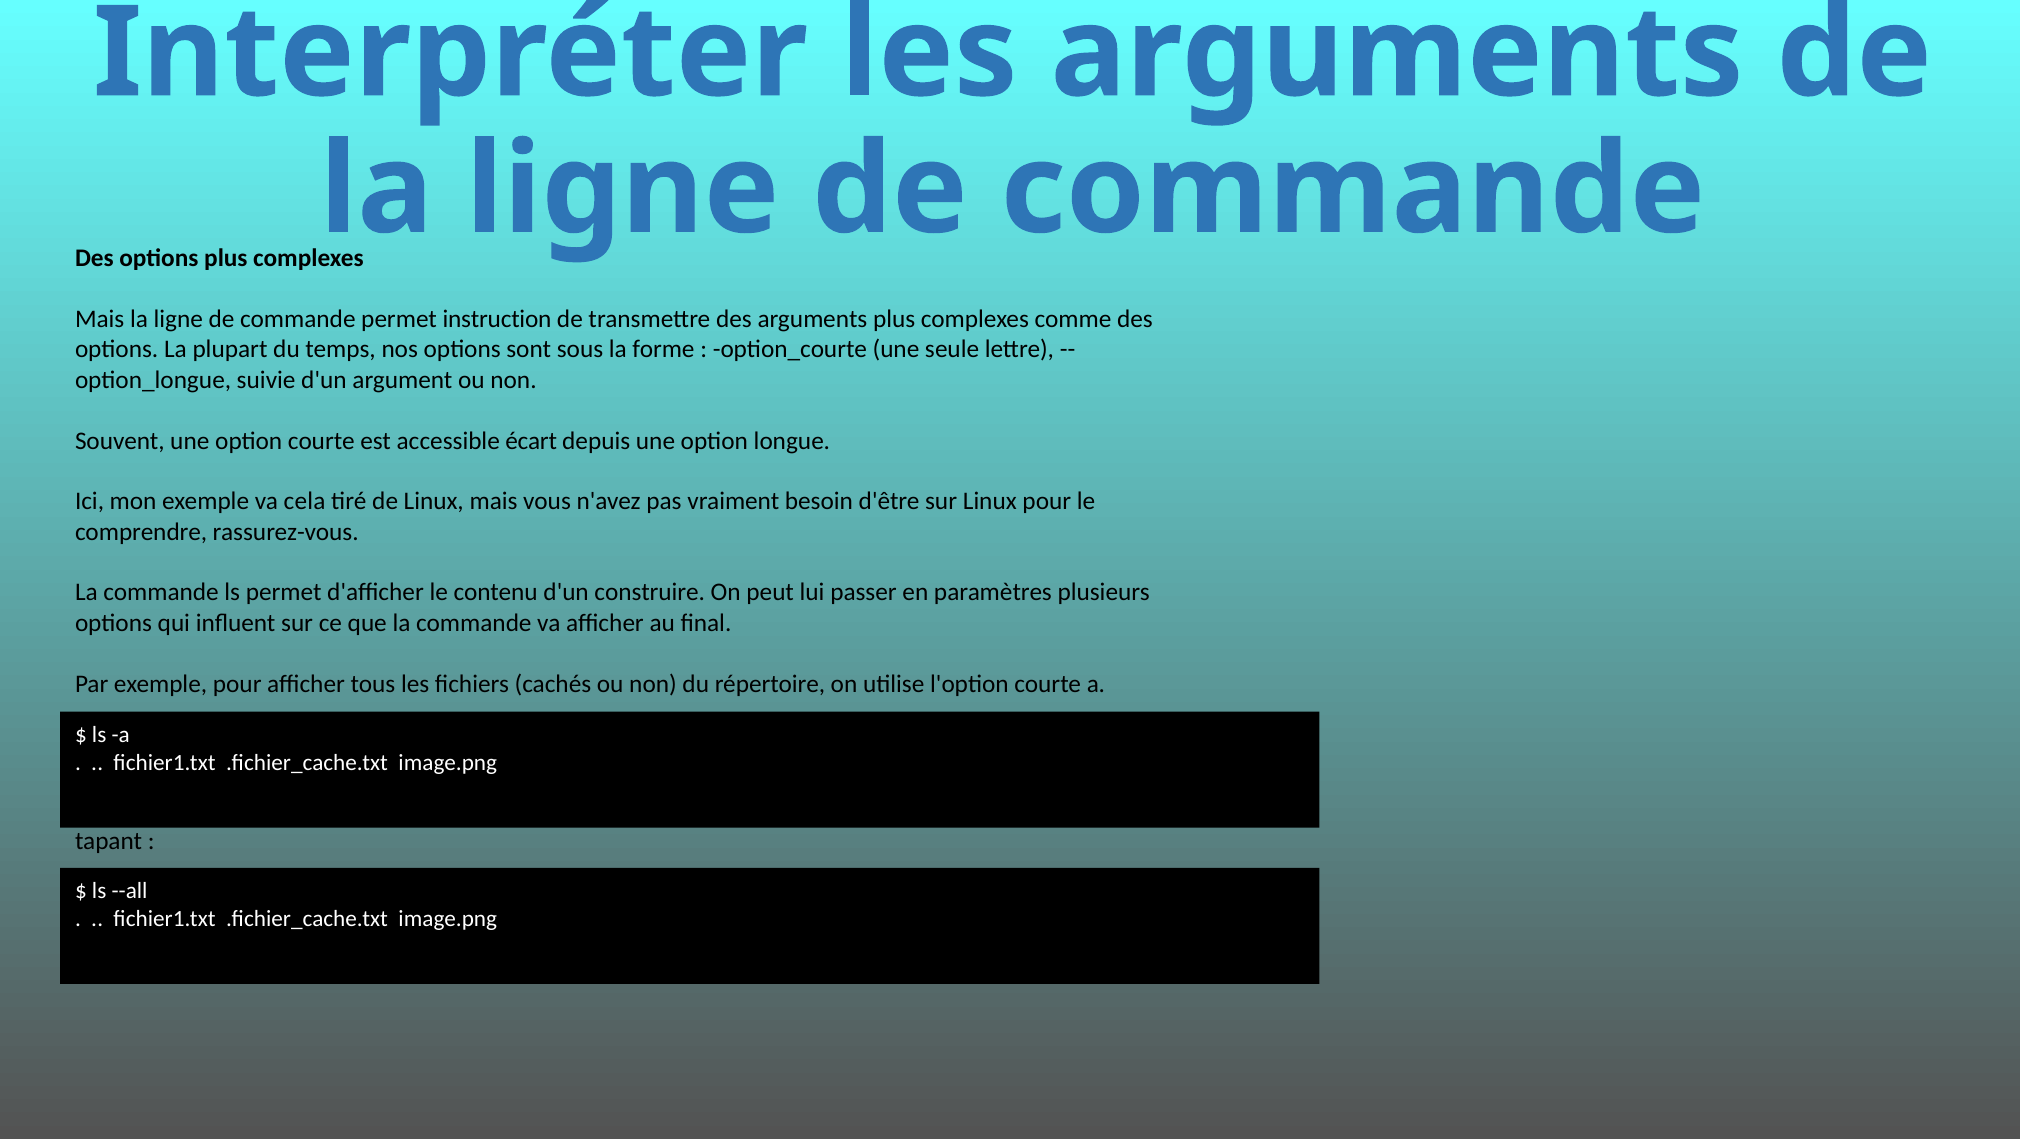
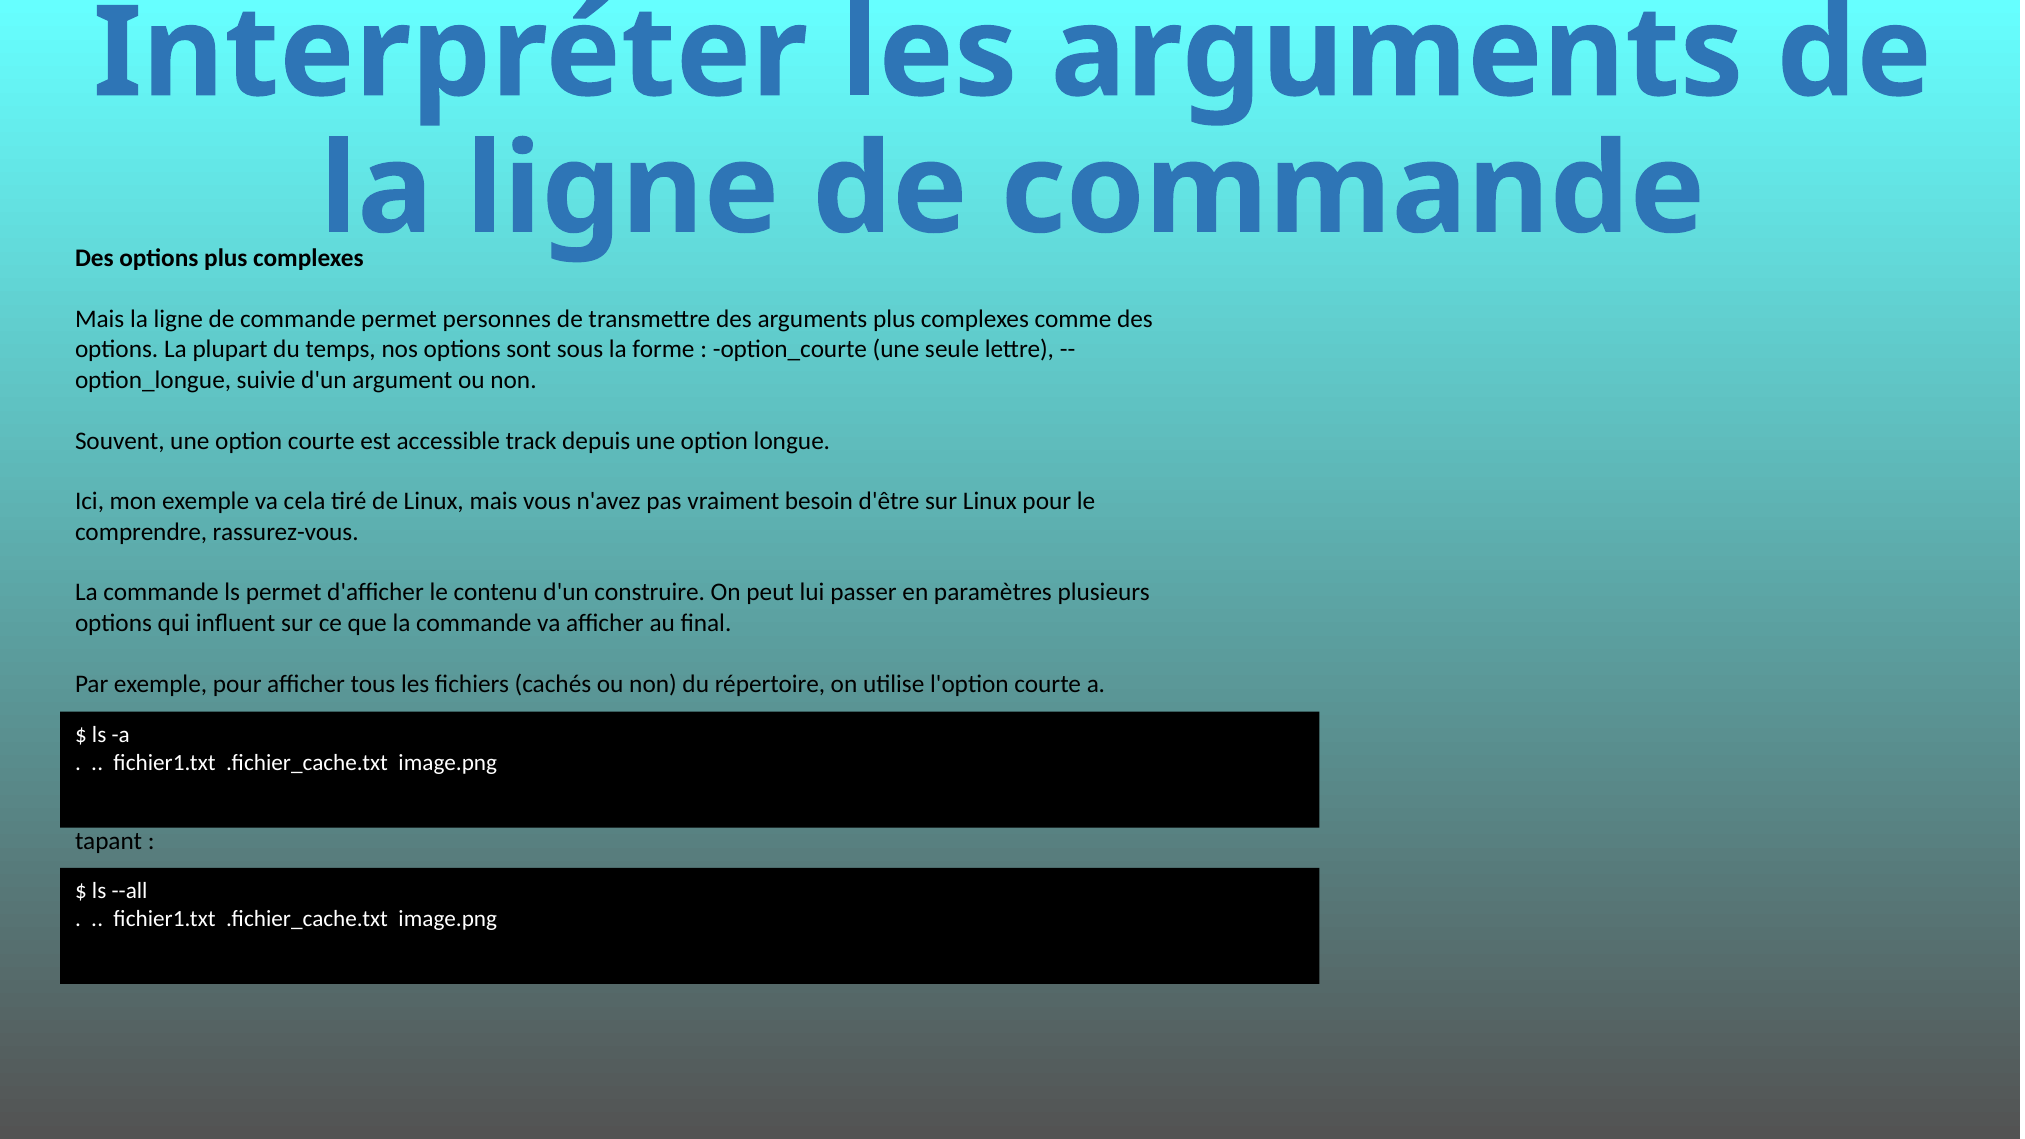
instruction: instruction -> personnes (497, 319)
écart: écart -> track (531, 441)
